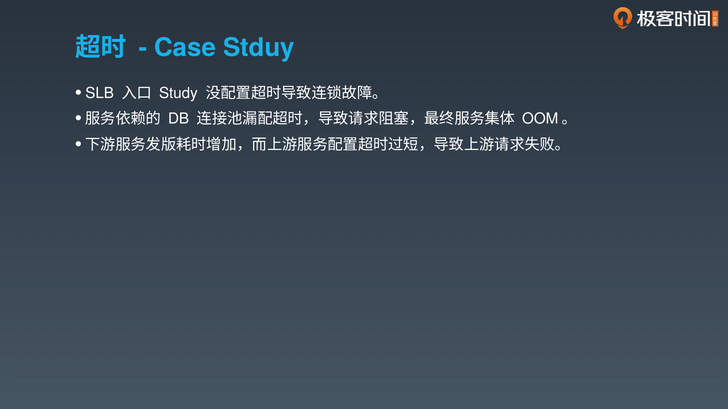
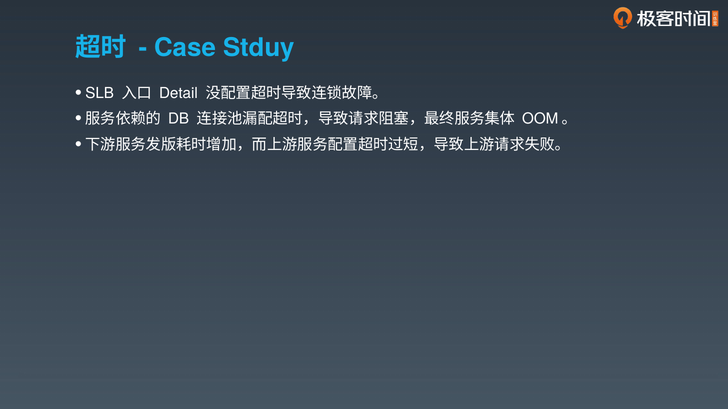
Study: Study -> Detail (178, 93)
